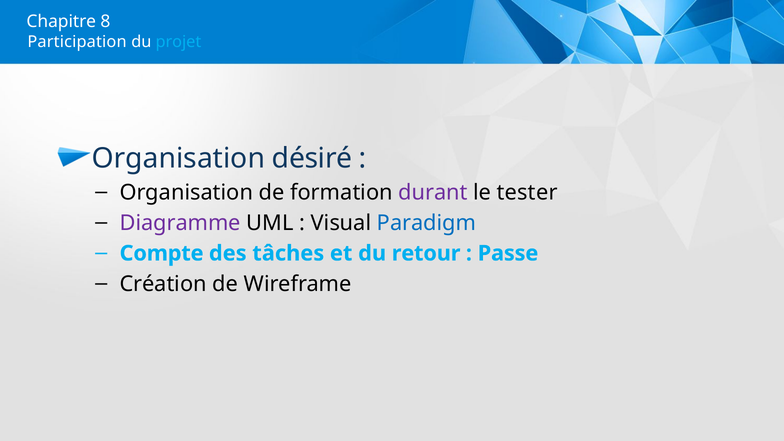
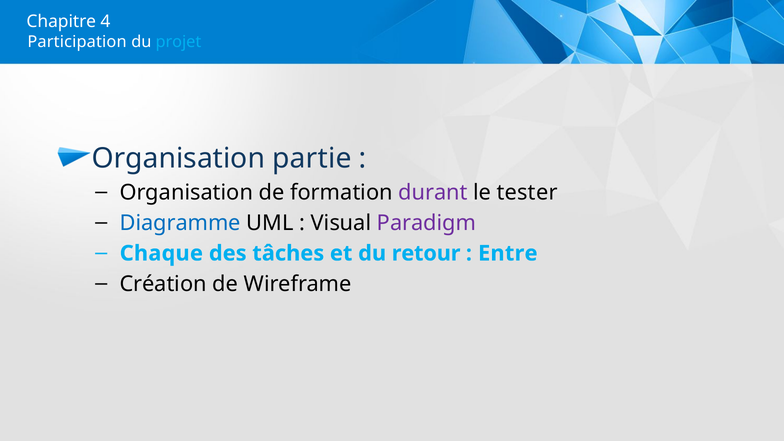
8: 8 -> 4 (105, 21)
désiré: désiré -> partie (312, 158)
Diagramme colour: purple -> blue (180, 223)
Paradigm colour: blue -> purple (427, 223)
Compte: Compte -> Chaque (161, 253)
Passe: Passe -> Entre (508, 253)
